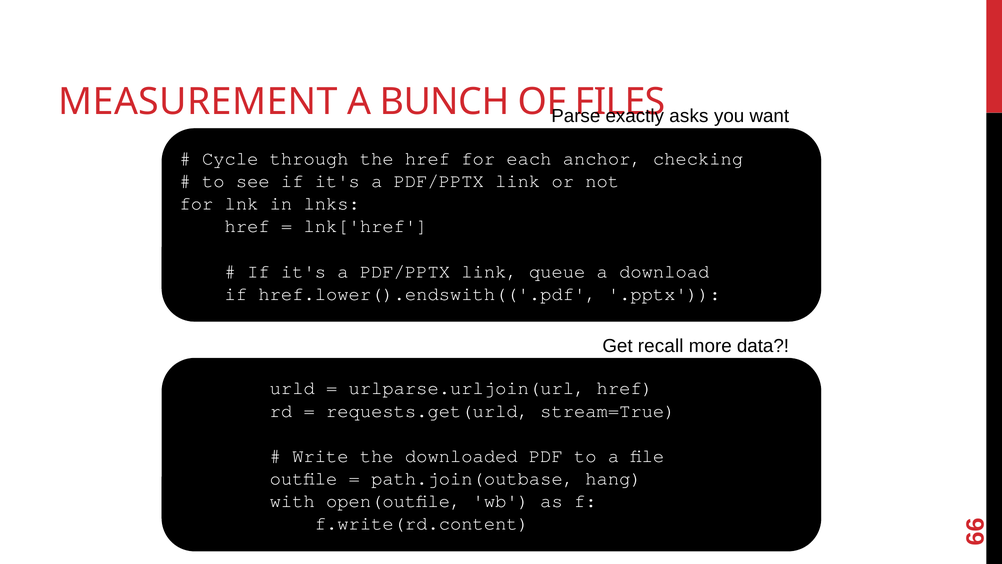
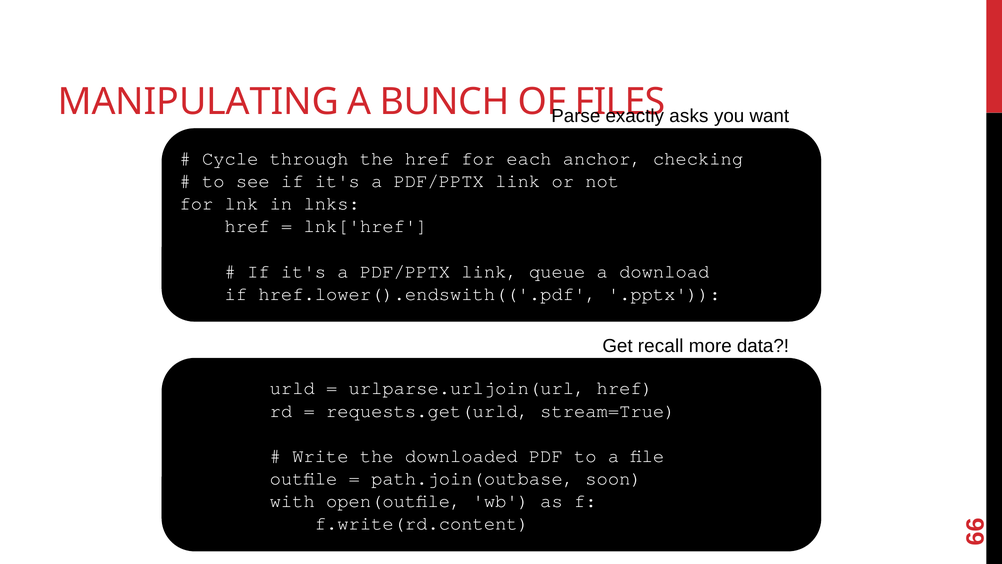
MEASUREMENT: MEASUREMENT -> MANIPULATING (198, 102)
hang: hang -> soon (614, 478)
